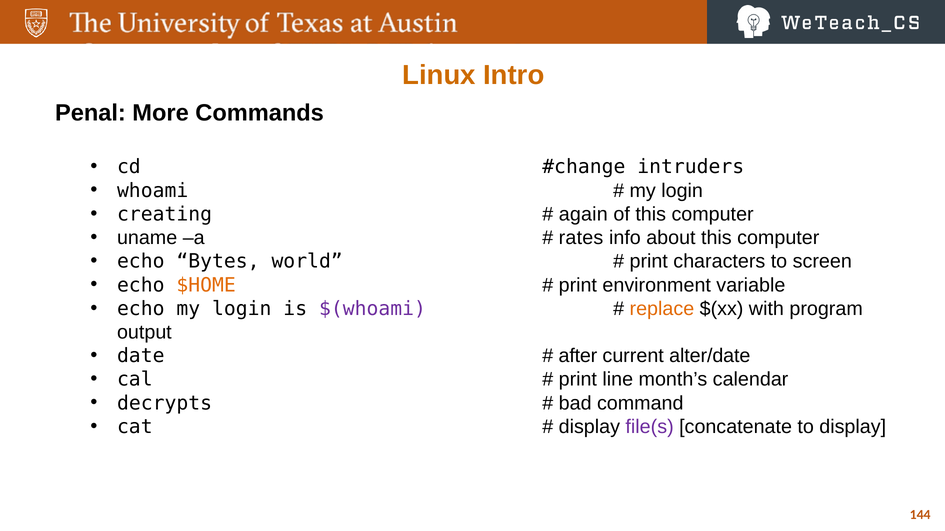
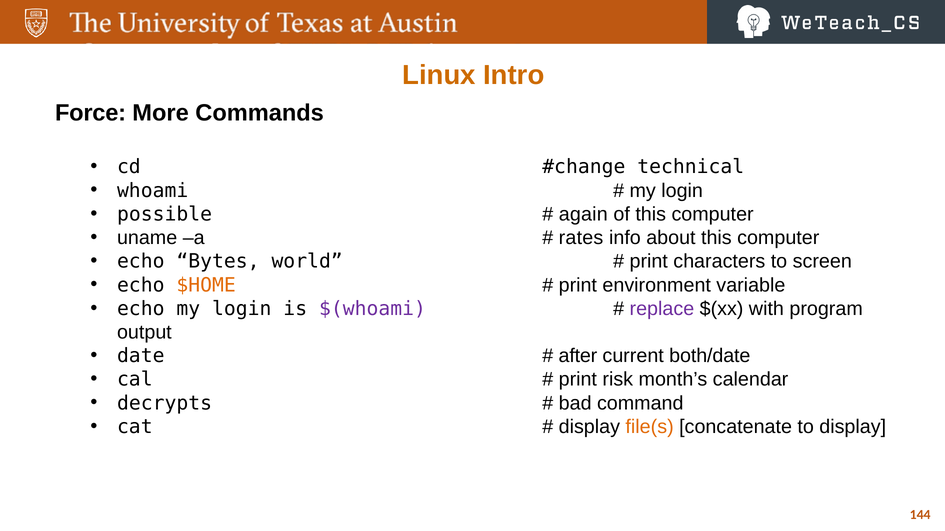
Penal: Penal -> Force (91, 113)
intruders: intruders -> technical (691, 167)
creating: creating -> possible (165, 214)
replace colour: orange -> purple (662, 309)
alter/date: alter/date -> both/date (710, 356)
line: line -> risk (618, 380)
file(s colour: purple -> orange (650, 427)
